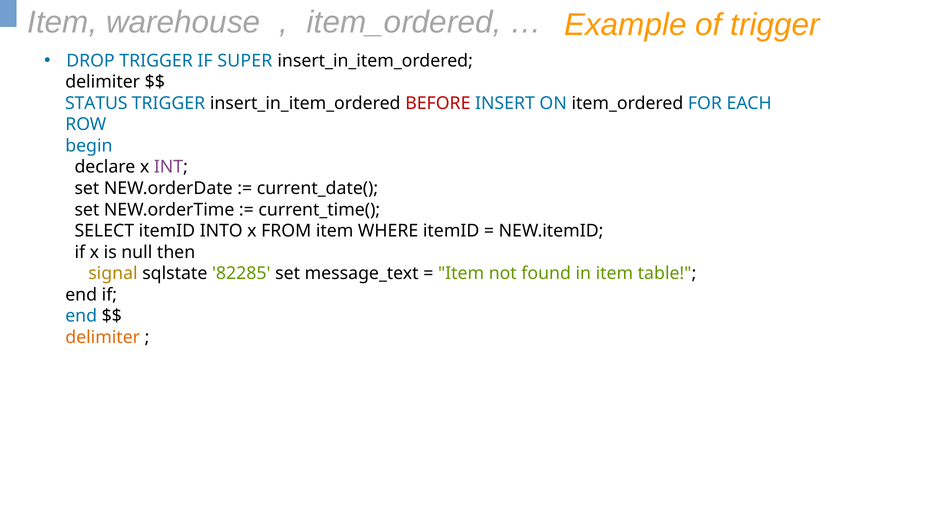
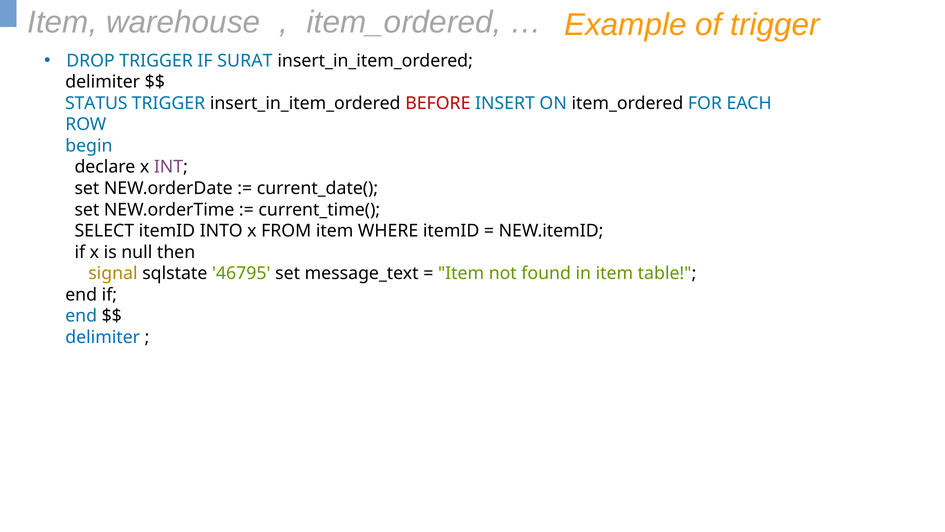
SUPER: SUPER -> SURAT (245, 61)
82285: 82285 -> 46795 (241, 273)
delimiter colour: orange -> blue (103, 337)
